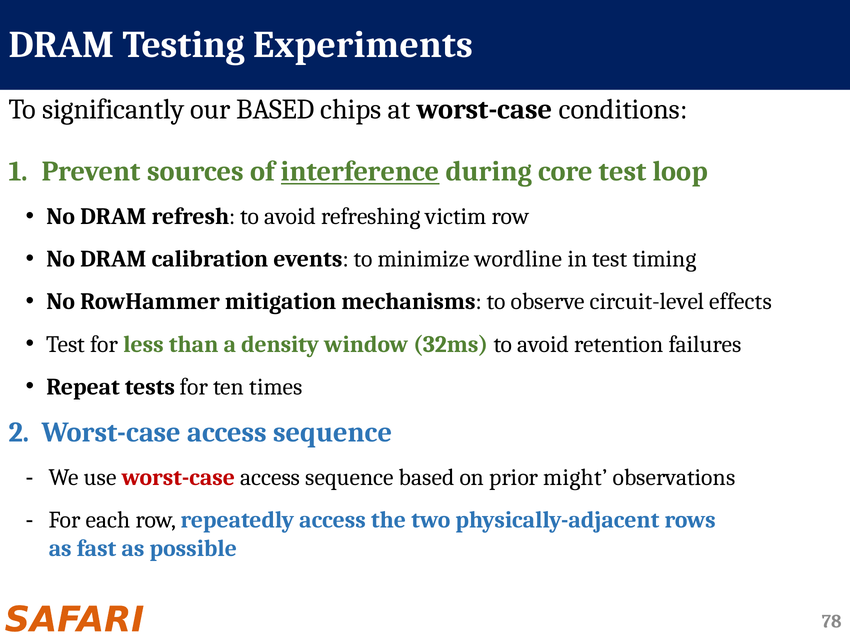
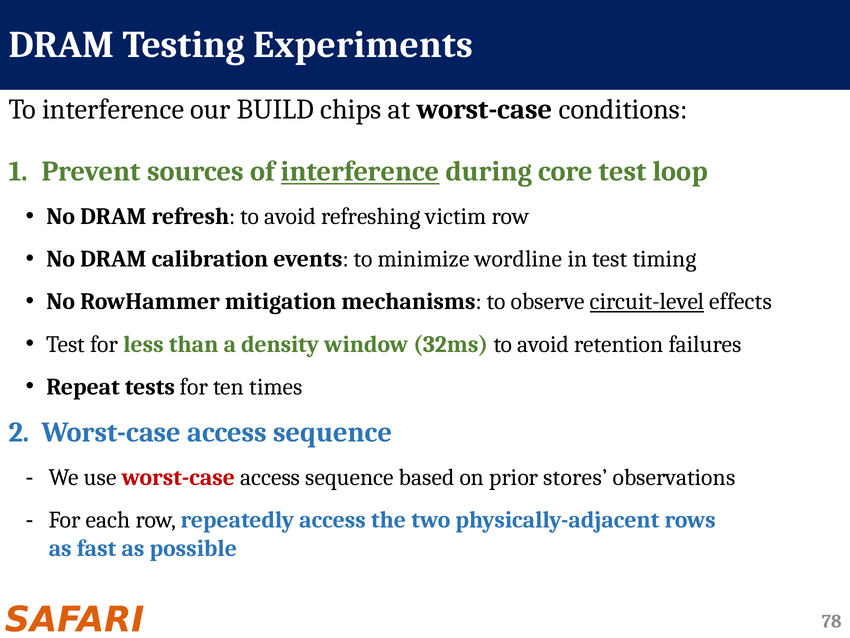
To significantly: significantly -> interference (113, 109)
our BASED: BASED -> BUILD (275, 109)
circuit-level underline: none -> present (647, 301)
might: might -> stores (575, 477)
